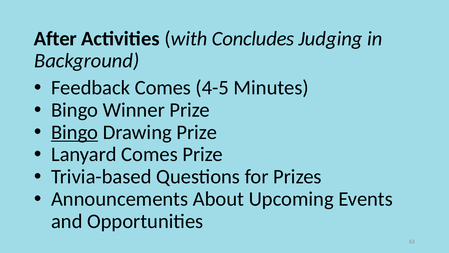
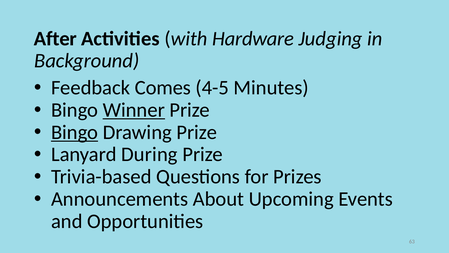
Concludes: Concludes -> Hardware (253, 38)
Winner underline: none -> present (134, 110)
Lanyard Comes: Comes -> During (149, 154)
